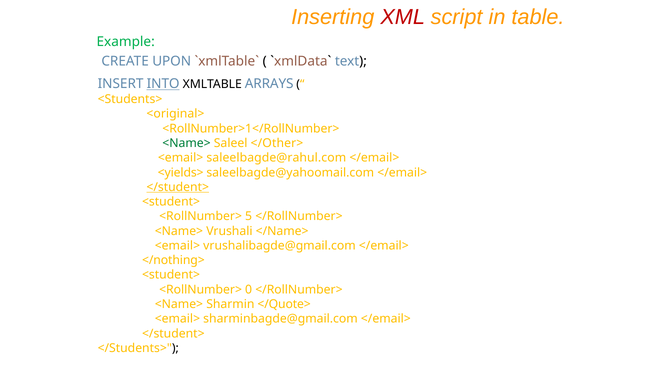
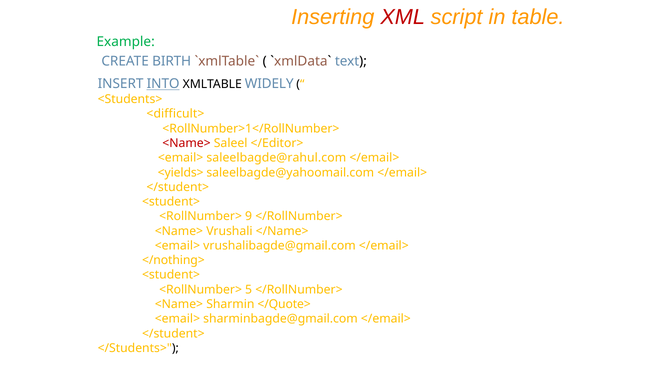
UPON: UPON -> BIRTH (172, 61)
ARRAYS: ARRAYS -> WIDELY (269, 84)
<original>: <original> -> <difficult> (175, 114)
<Name> colour: green -> red (186, 143)
</Other>: </Other> -> </Editor> (277, 143)
</student> underline: present -> none (178, 187)
5: 5 -> 9 (249, 217)
0: 0 -> 5 (249, 290)
